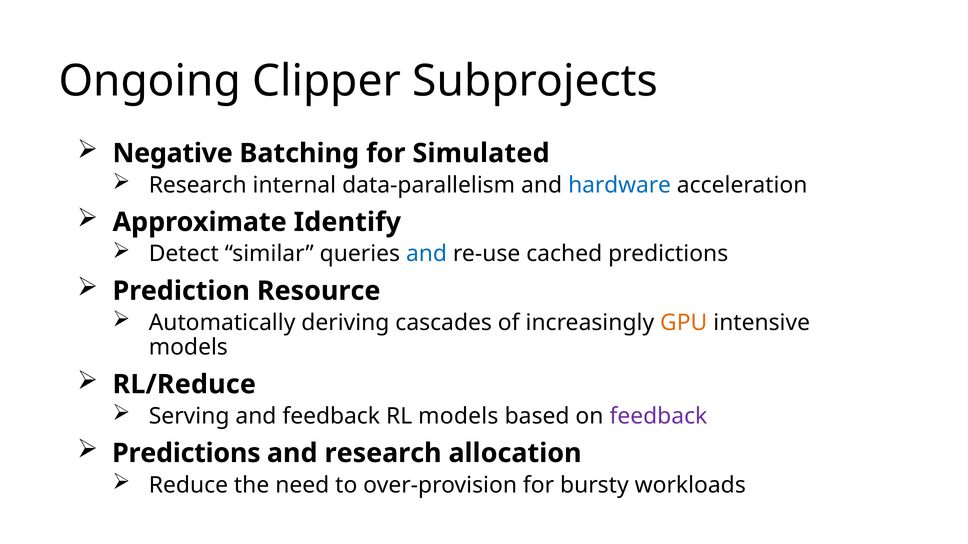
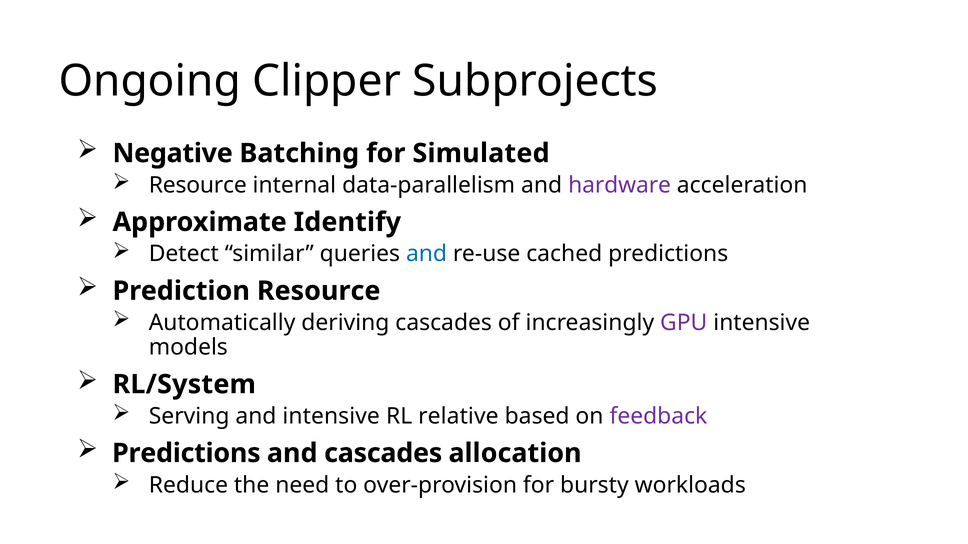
Research: Research -> Resource (198, 185)
hardware colour: blue -> purple (620, 185)
GPU colour: orange -> purple (684, 323)
RL/Reduce: RL/Reduce -> RL/System (184, 385)
and feedback: feedback -> intensive (331, 417)
RL models: models -> relative (458, 417)
and research: research -> cascades (383, 454)
